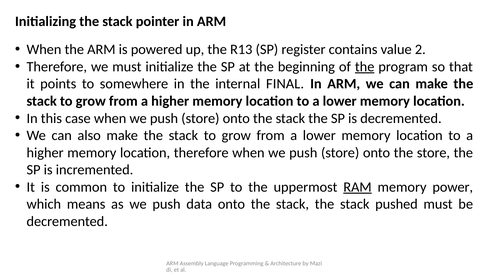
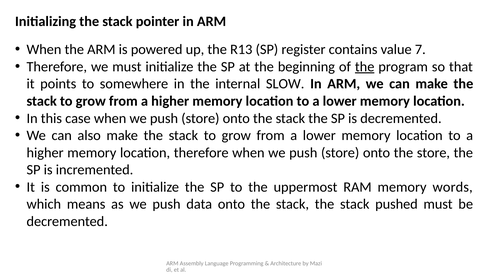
2: 2 -> 7 (420, 50)
FINAL: FINAL -> SLOW (285, 84)
RAM underline: present -> none (357, 187)
power: power -> words (453, 187)
